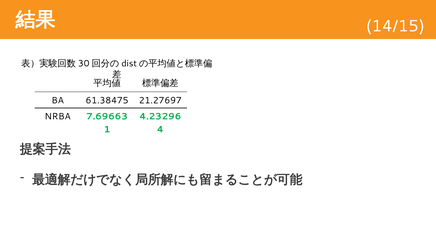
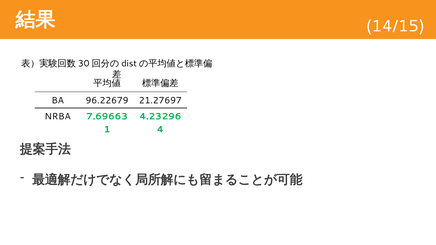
61.38475: 61.38475 -> 96.22679 (107, 100)
